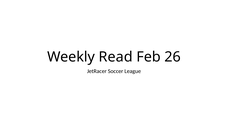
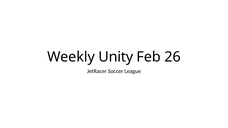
Read: Read -> Unity (116, 57)
